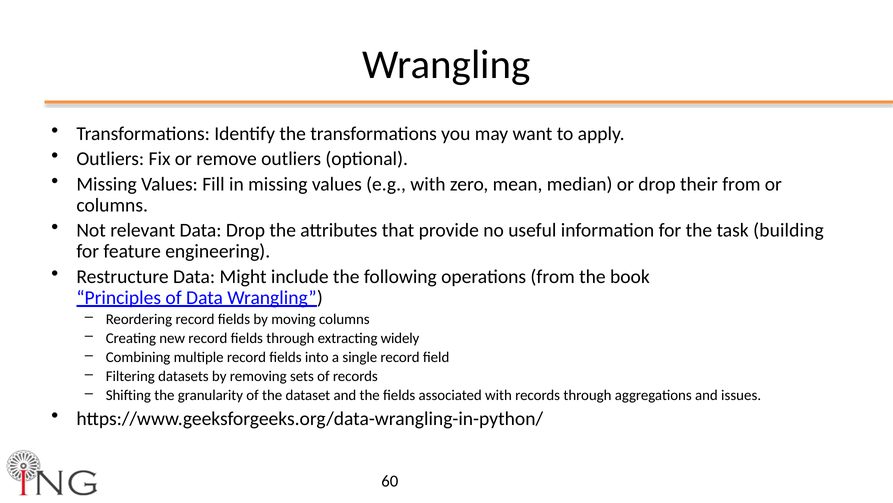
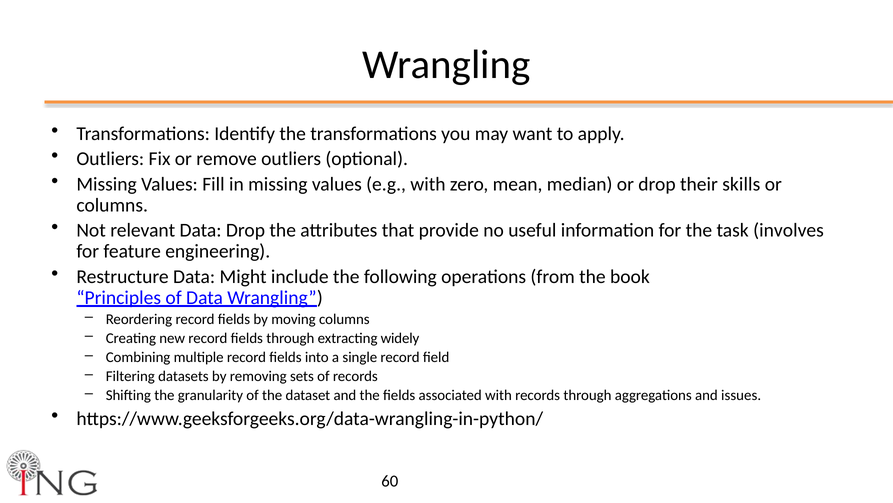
their from: from -> skills (741, 184)
building: building -> involves (789, 230)
